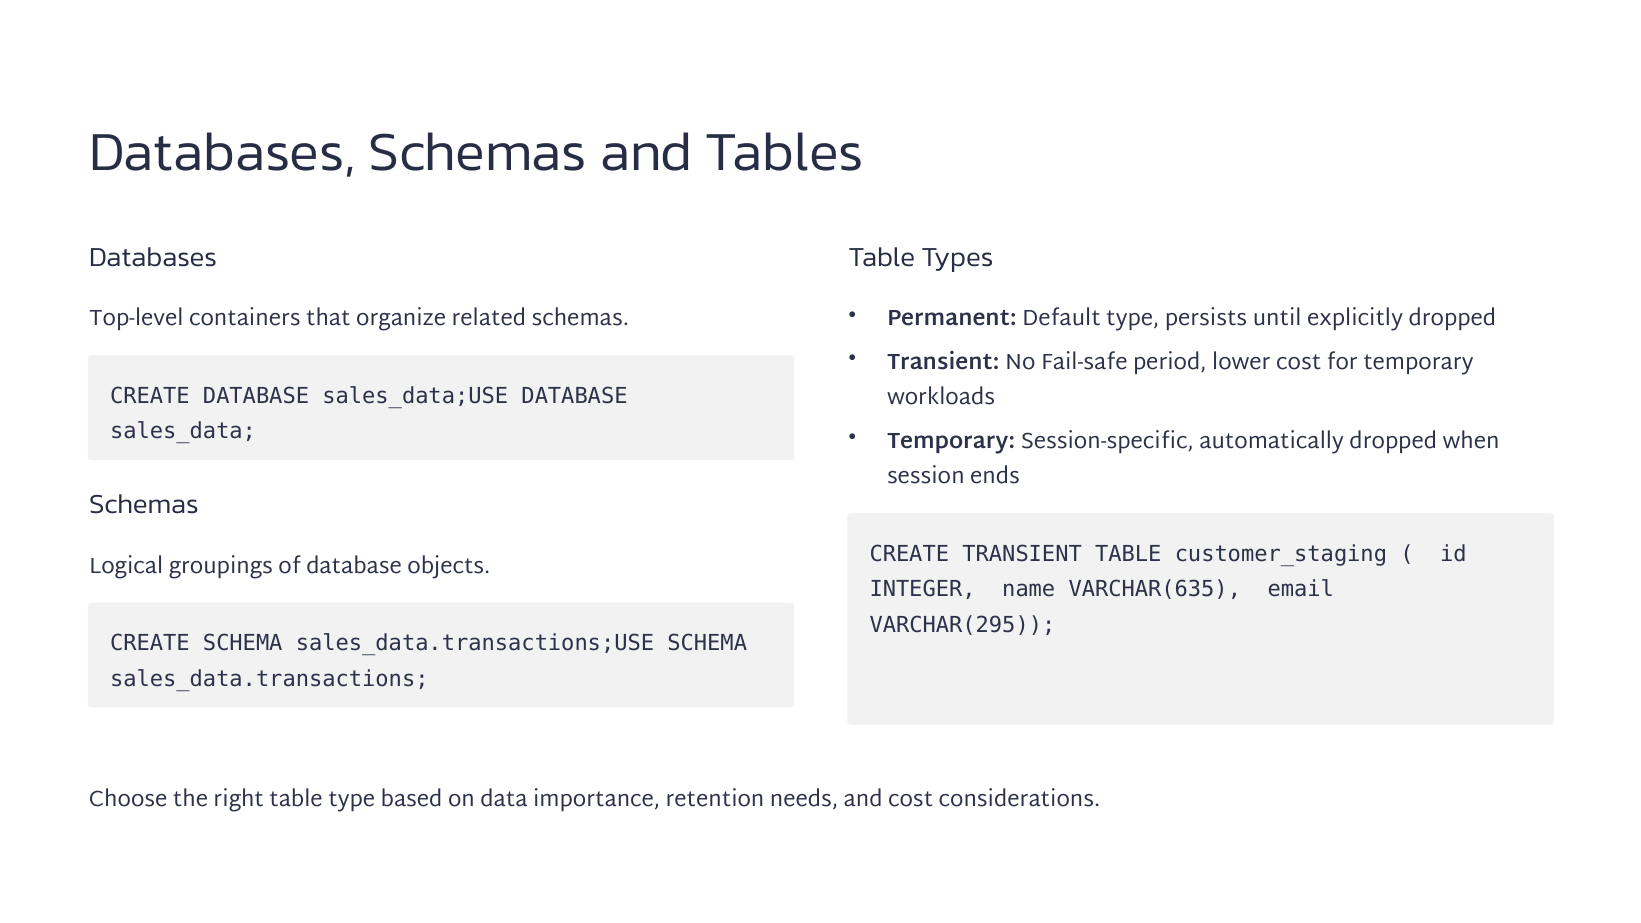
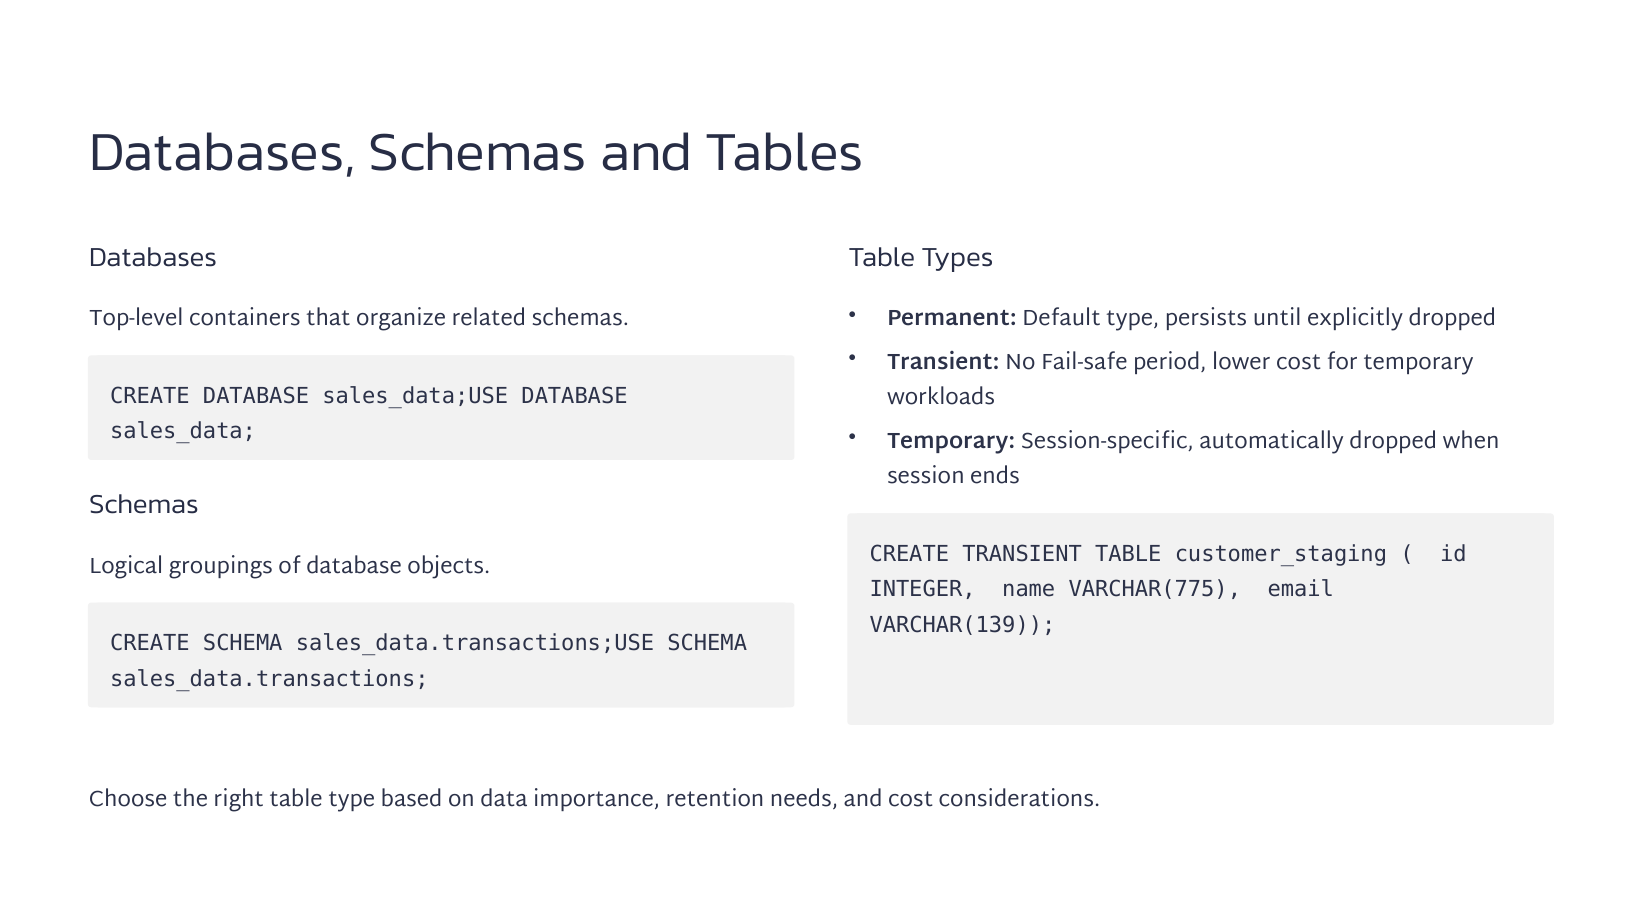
VARCHAR(635: VARCHAR(635 -> VARCHAR(775 (1155, 590)
VARCHAR(295: VARCHAR(295 -> VARCHAR(139 (962, 625)
